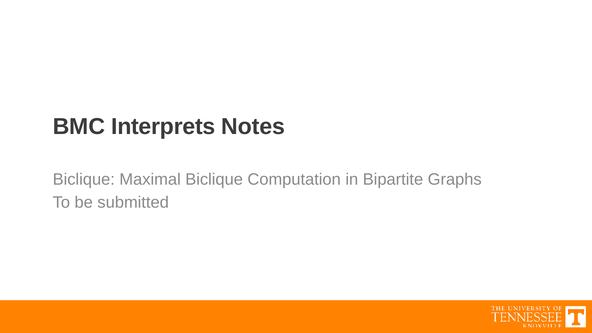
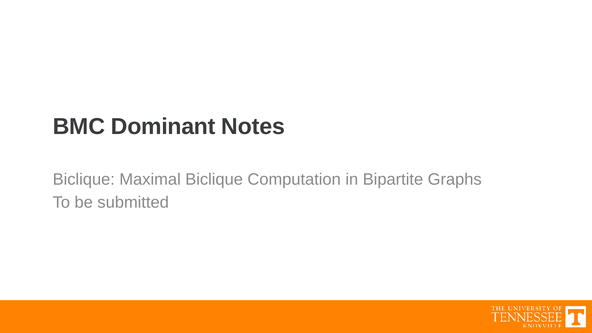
Interprets: Interprets -> Dominant (163, 126)
